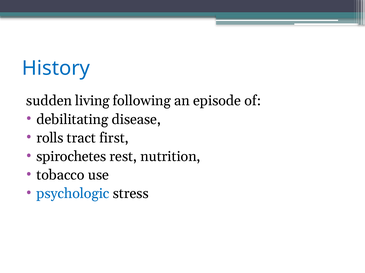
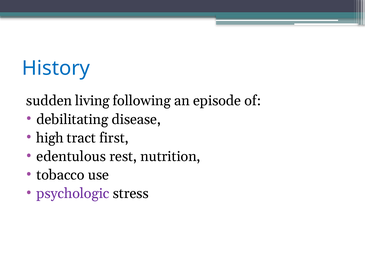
rolls: rolls -> high (50, 138)
spirochetes: spirochetes -> edentulous (71, 157)
psychologic colour: blue -> purple (73, 194)
